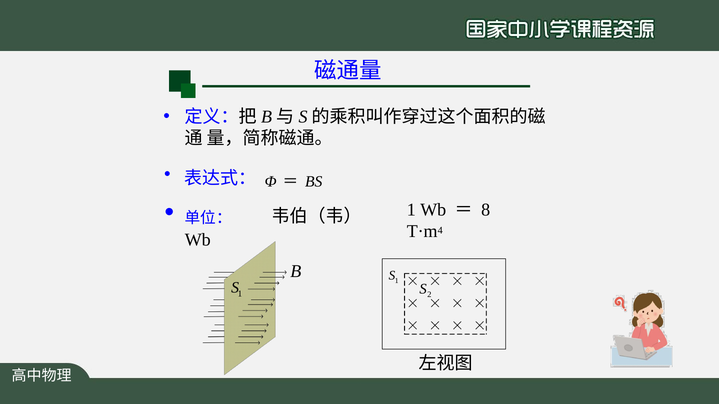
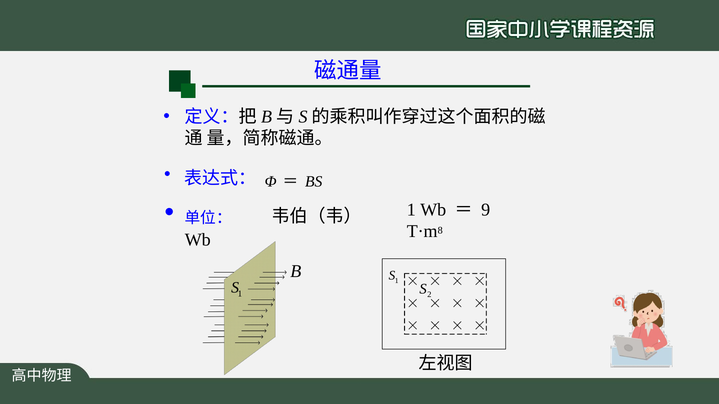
8: 8 -> 9 (486, 210)
4: 4 -> 8 (440, 231)
